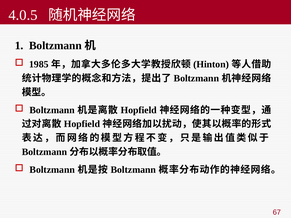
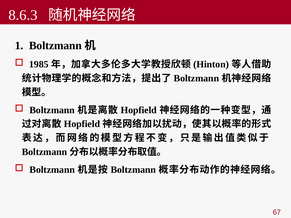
4.0.5: 4.0.5 -> 8.6.3 (23, 15)
